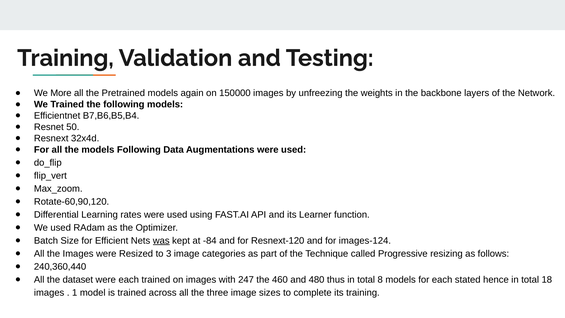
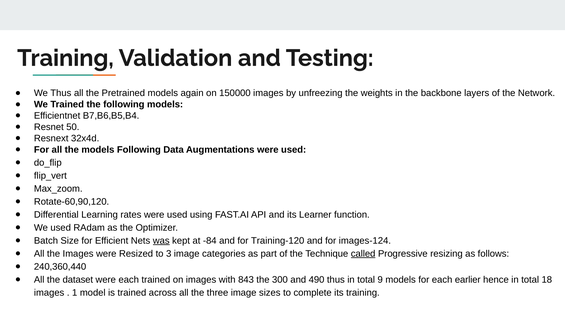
We More: More -> Thus (61, 93)
Resnext-120: Resnext-120 -> Training-120 (278, 240)
called underline: none -> present (363, 253)
247: 247 -> 843 (246, 279)
460: 460 -> 300 (280, 279)
480: 480 -> 490 (317, 279)
8: 8 -> 9 (380, 279)
stated: stated -> earlier (468, 279)
